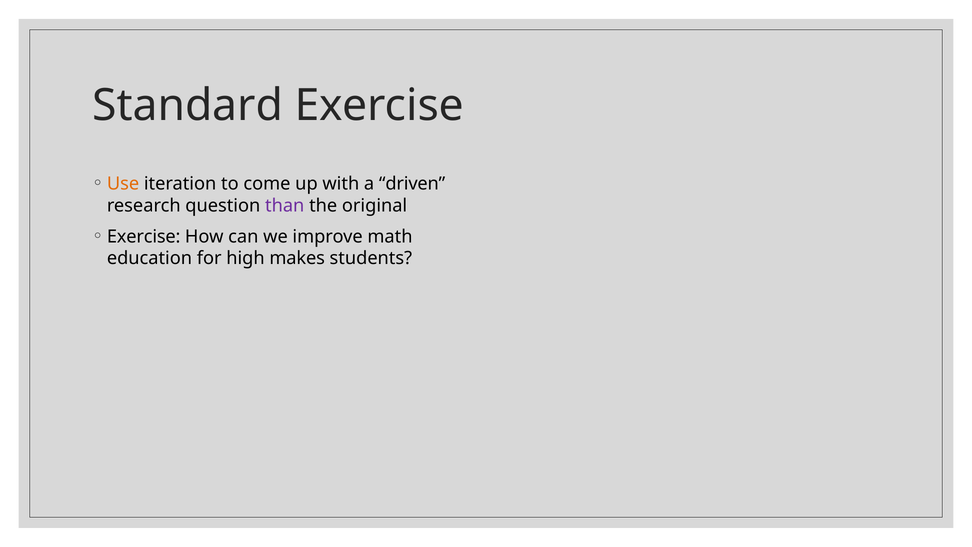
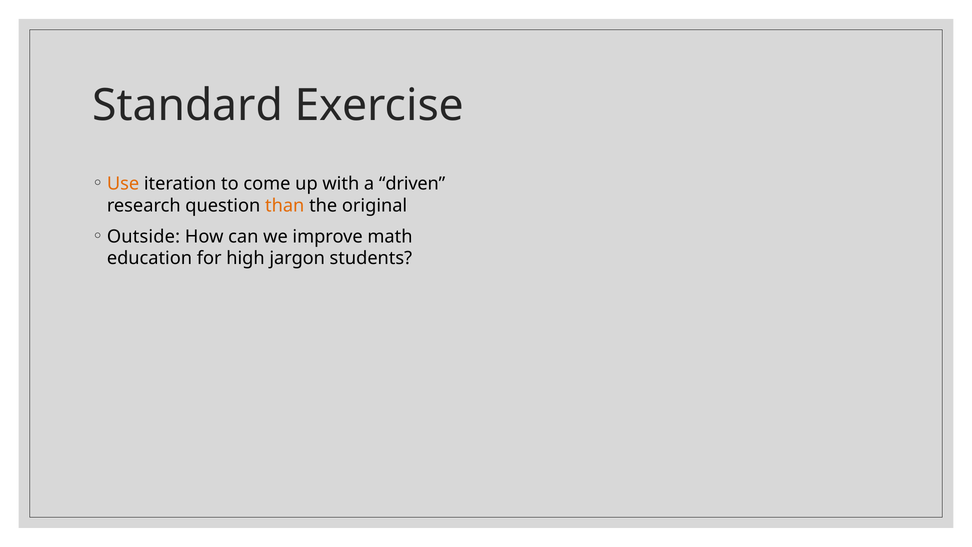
than colour: purple -> orange (285, 205)
Exercise: Exercise -> Outside (144, 236)
makes: makes -> jargon (297, 258)
